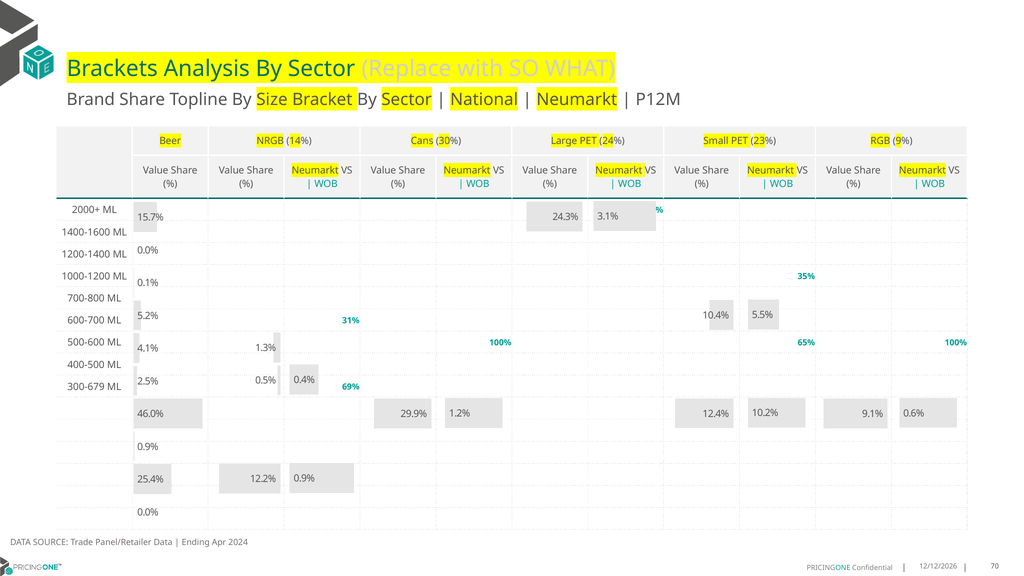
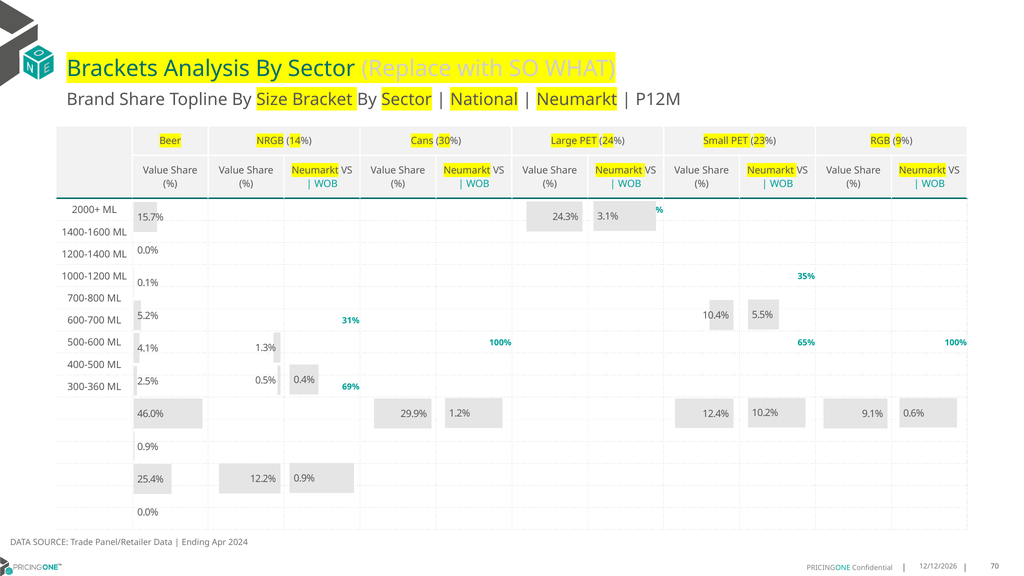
300-679: 300-679 -> 300-360 (86, 387)
